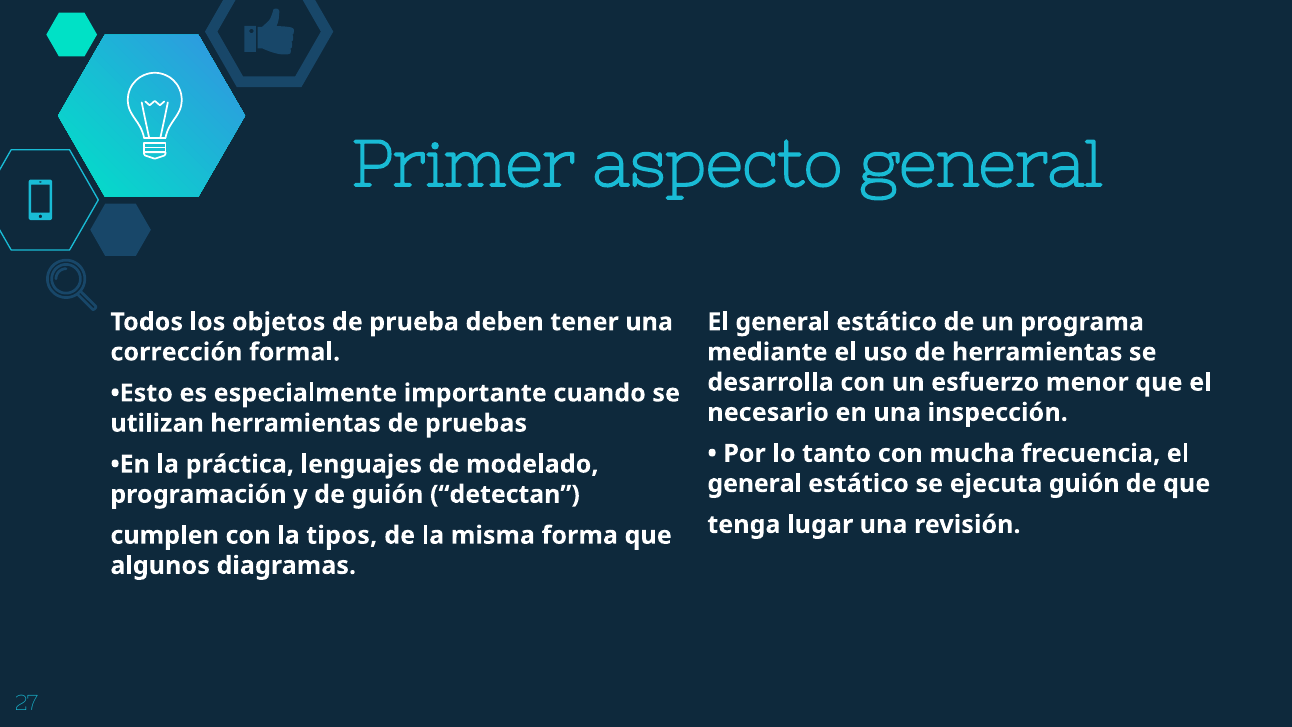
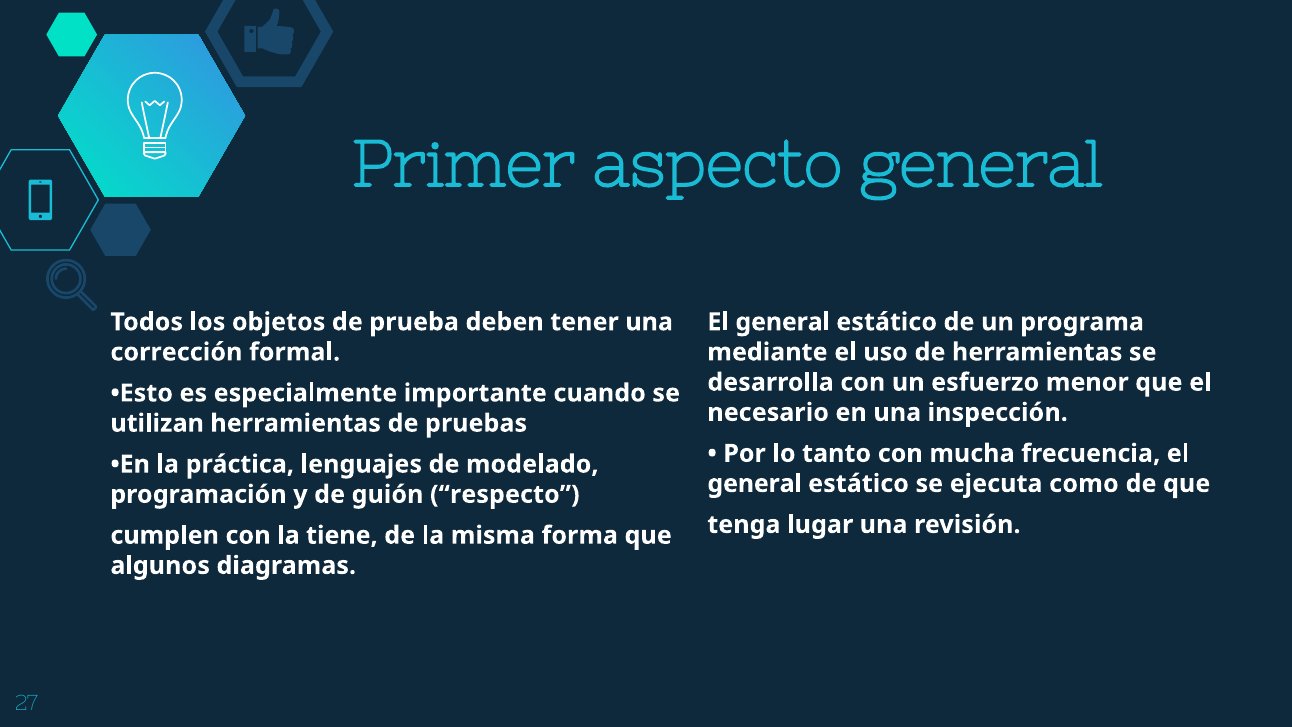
ejecuta guión: guión -> como (1084, 484)
detectan: detectan -> respecto (505, 494)
tipos: tipos -> tiene (342, 535)
